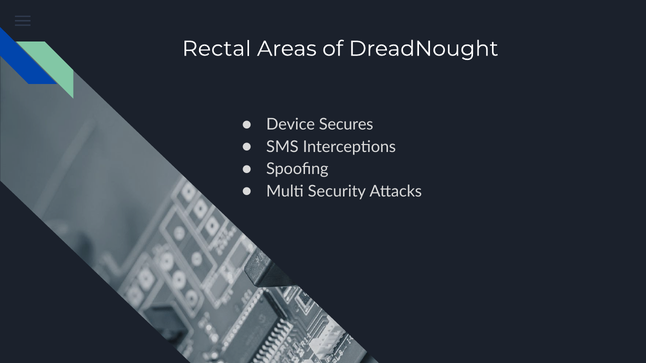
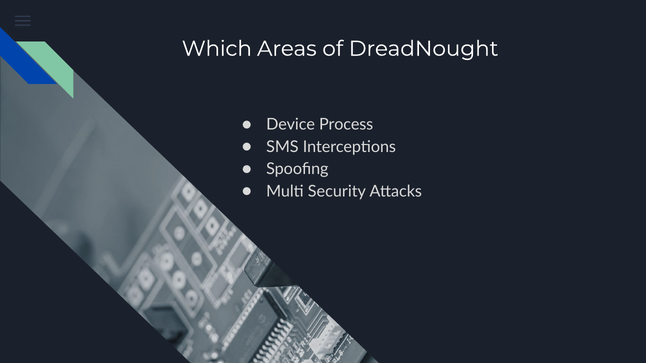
Rectal: Rectal -> Which (217, 49)
Secures: Secures -> Process (346, 125)
